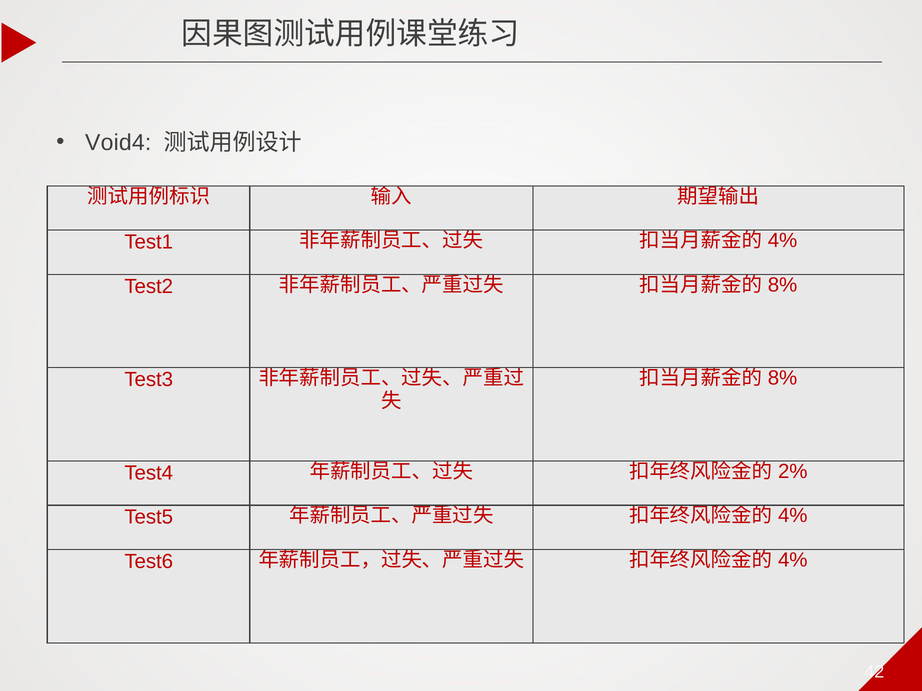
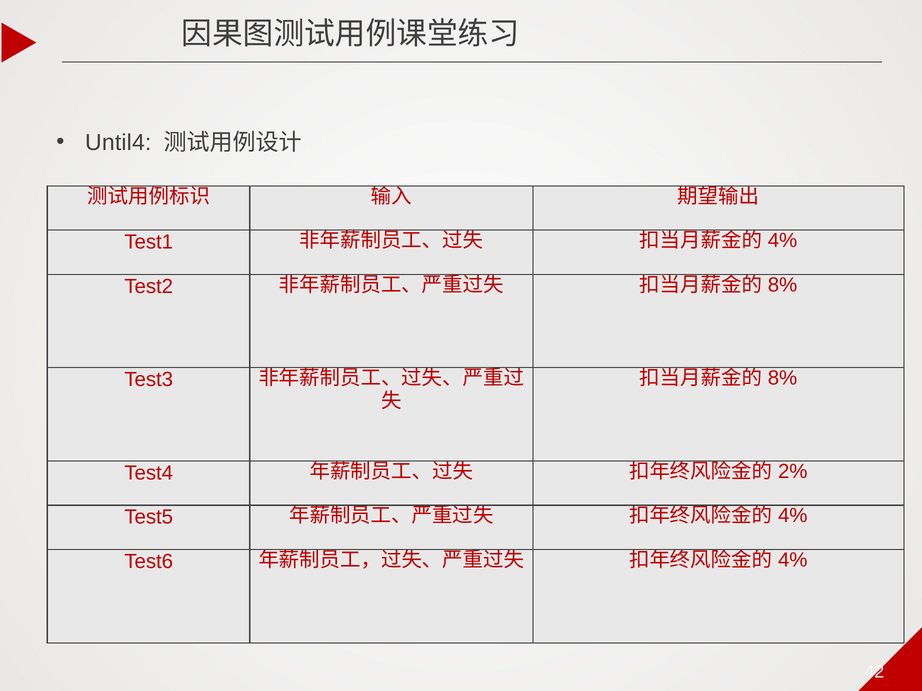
Void4: Void4 -> Until4 (118, 143)
